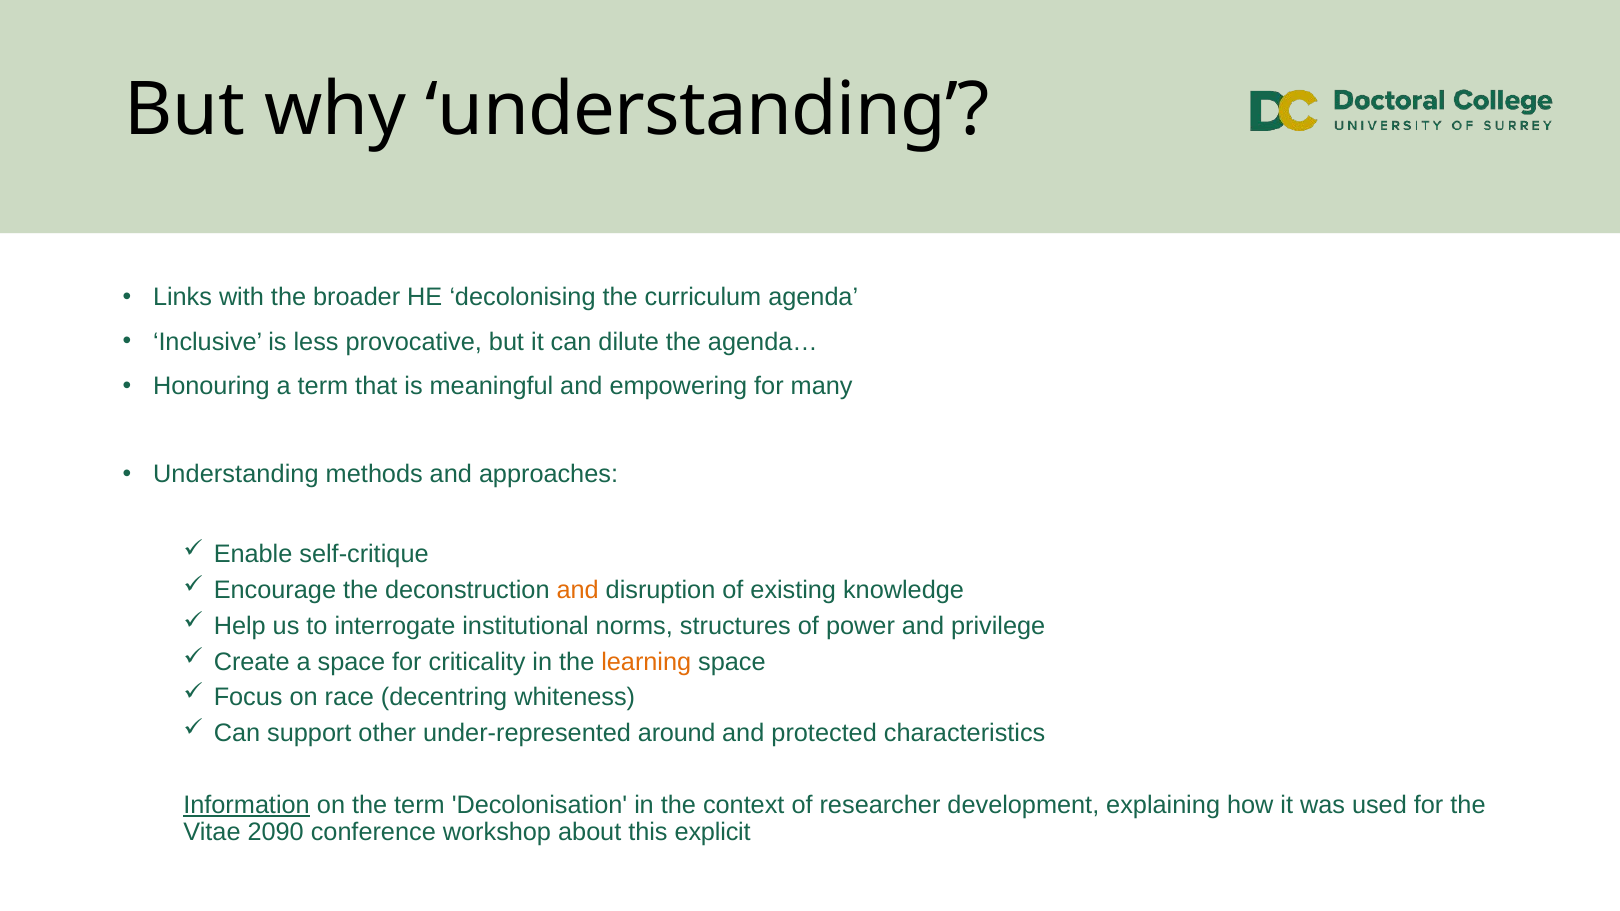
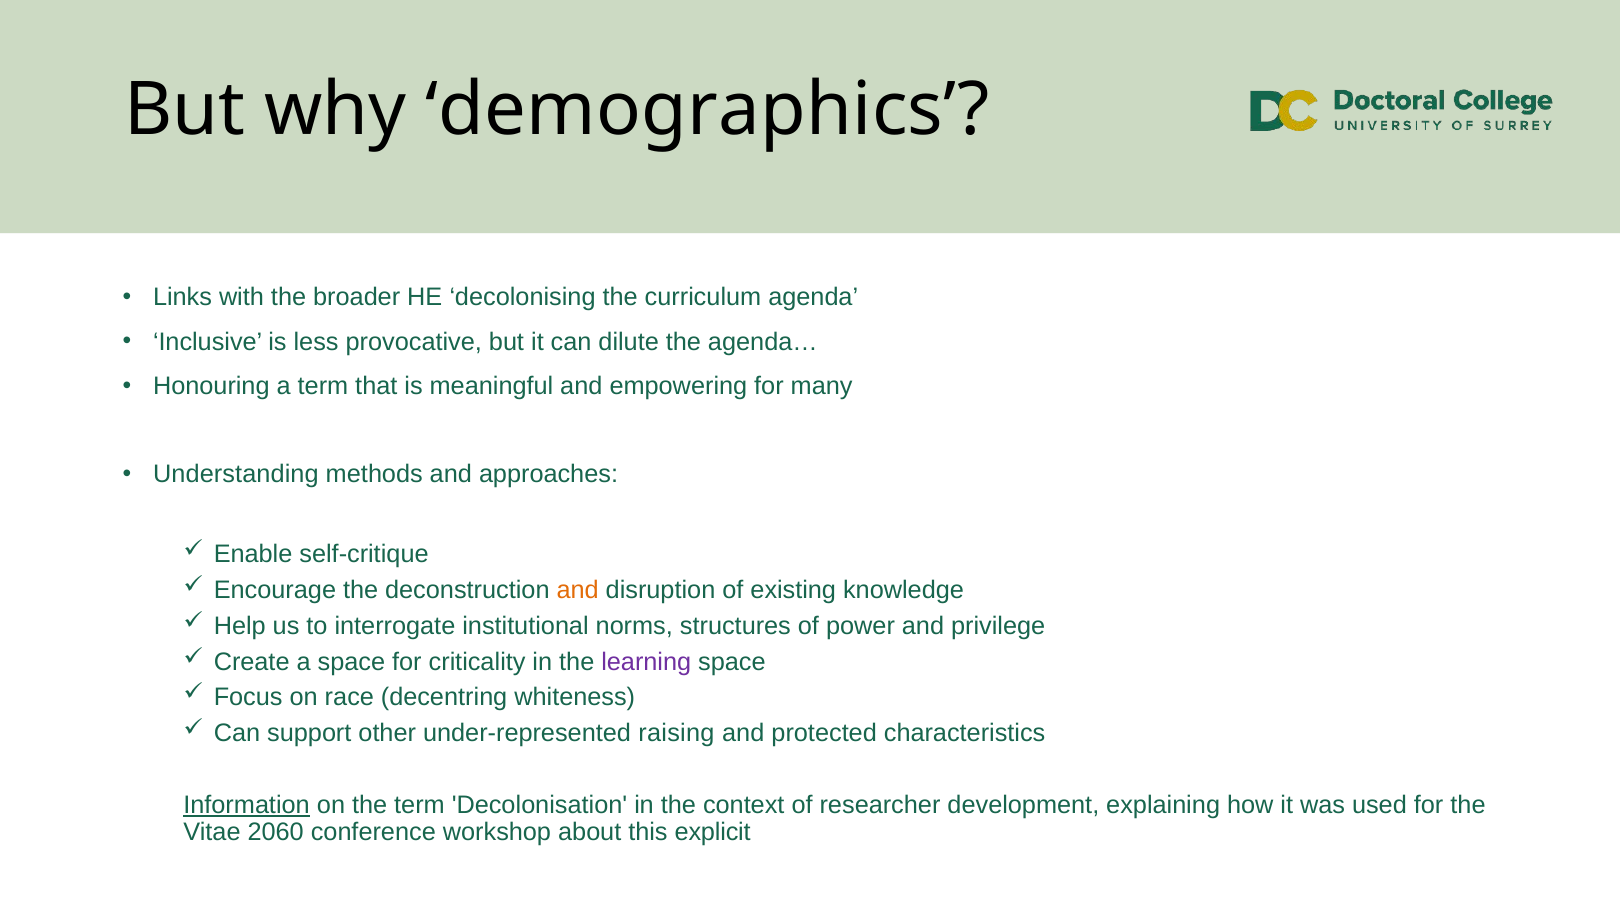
why understanding: understanding -> demographics (707, 110)
learning colour: orange -> purple (646, 662)
around: around -> raising (676, 733)
2090: 2090 -> 2060 (276, 832)
